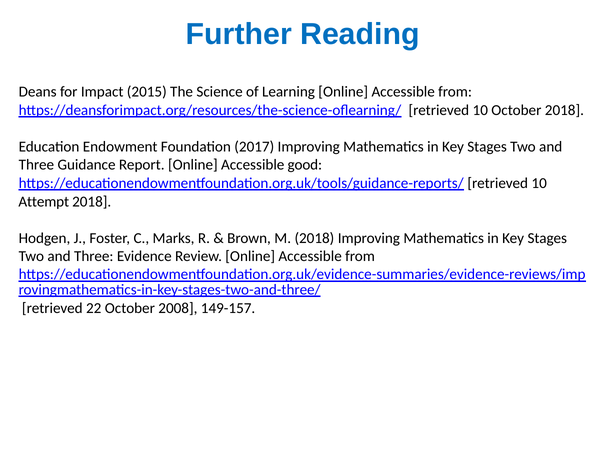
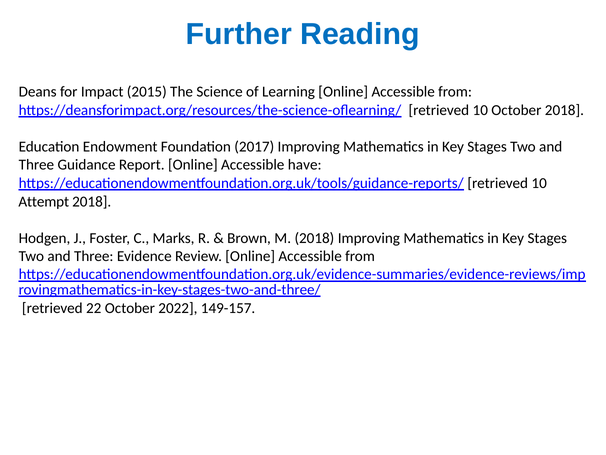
good: good -> have (305, 165)
2008: 2008 -> 2022 (178, 308)
